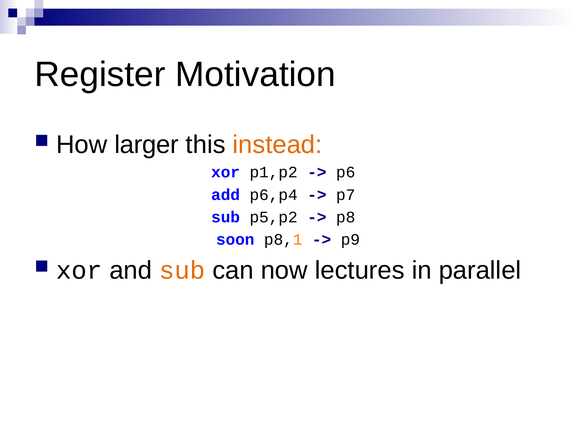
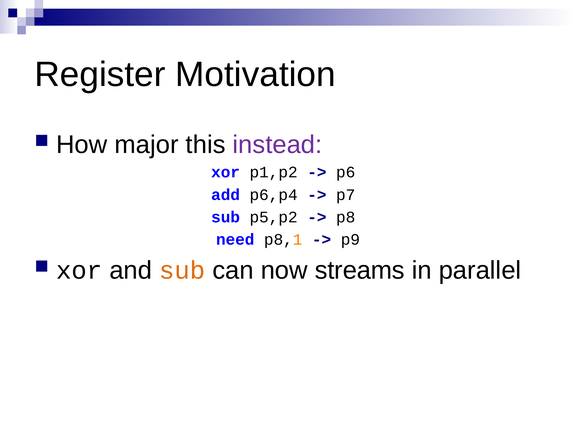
larger: larger -> major (147, 145)
instead colour: orange -> purple (277, 145)
soon: soon -> need (235, 240)
lectures: lectures -> streams (360, 270)
